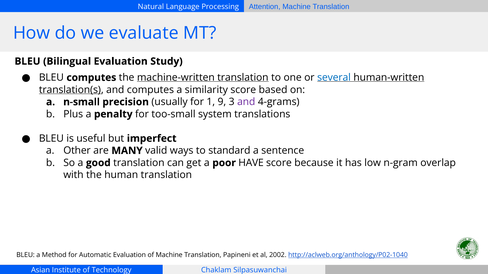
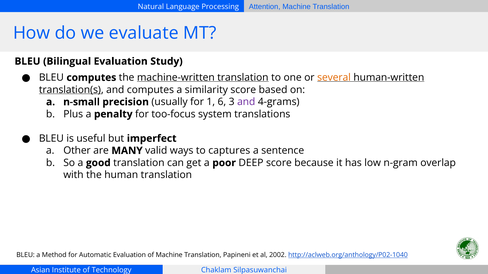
several colour: blue -> orange (334, 78)
9: 9 -> 6 (222, 102)
too-small: too-small -> too-focus (174, 114)
standard: standard -> captures (229, 151)
HAVE: HAVE -> DEEP (251, 163)
